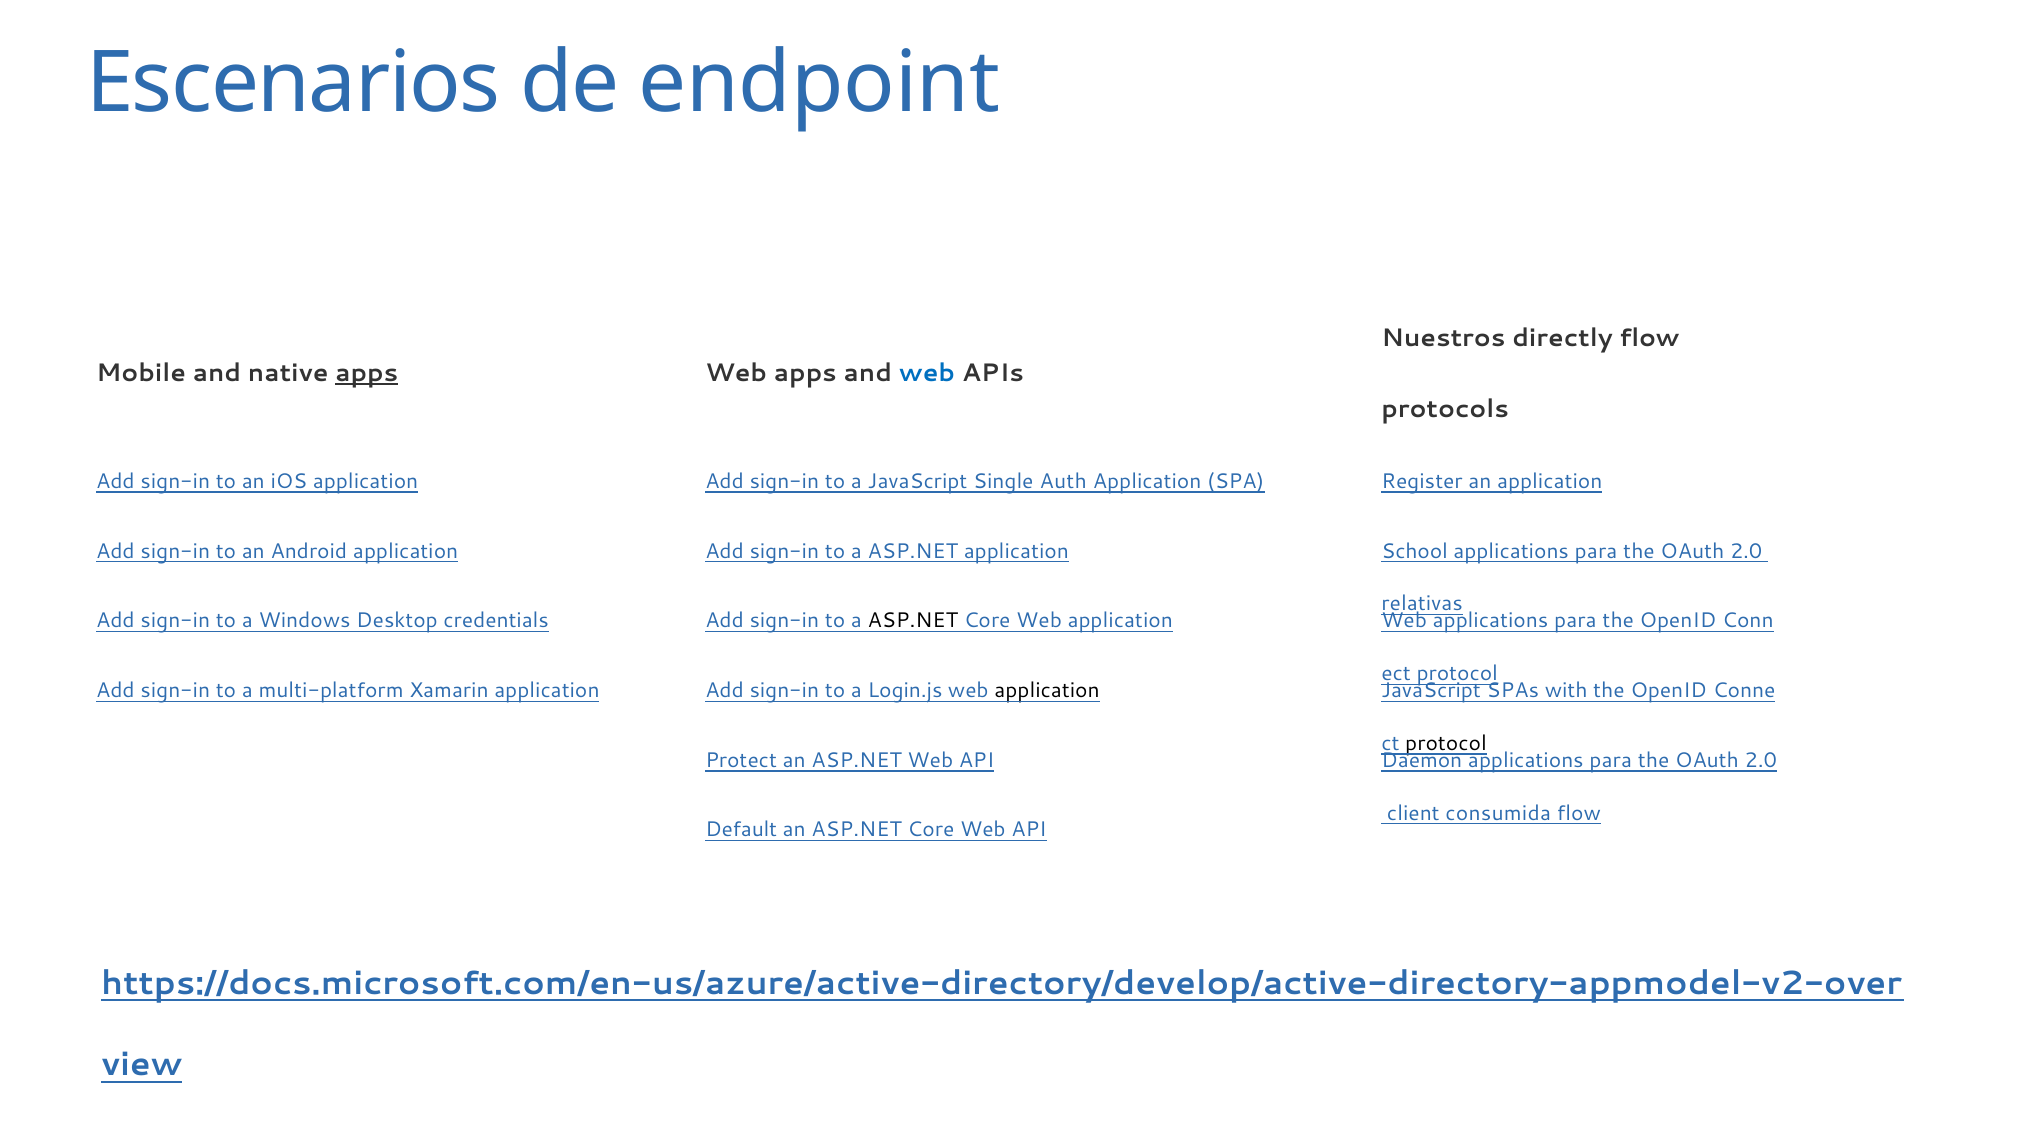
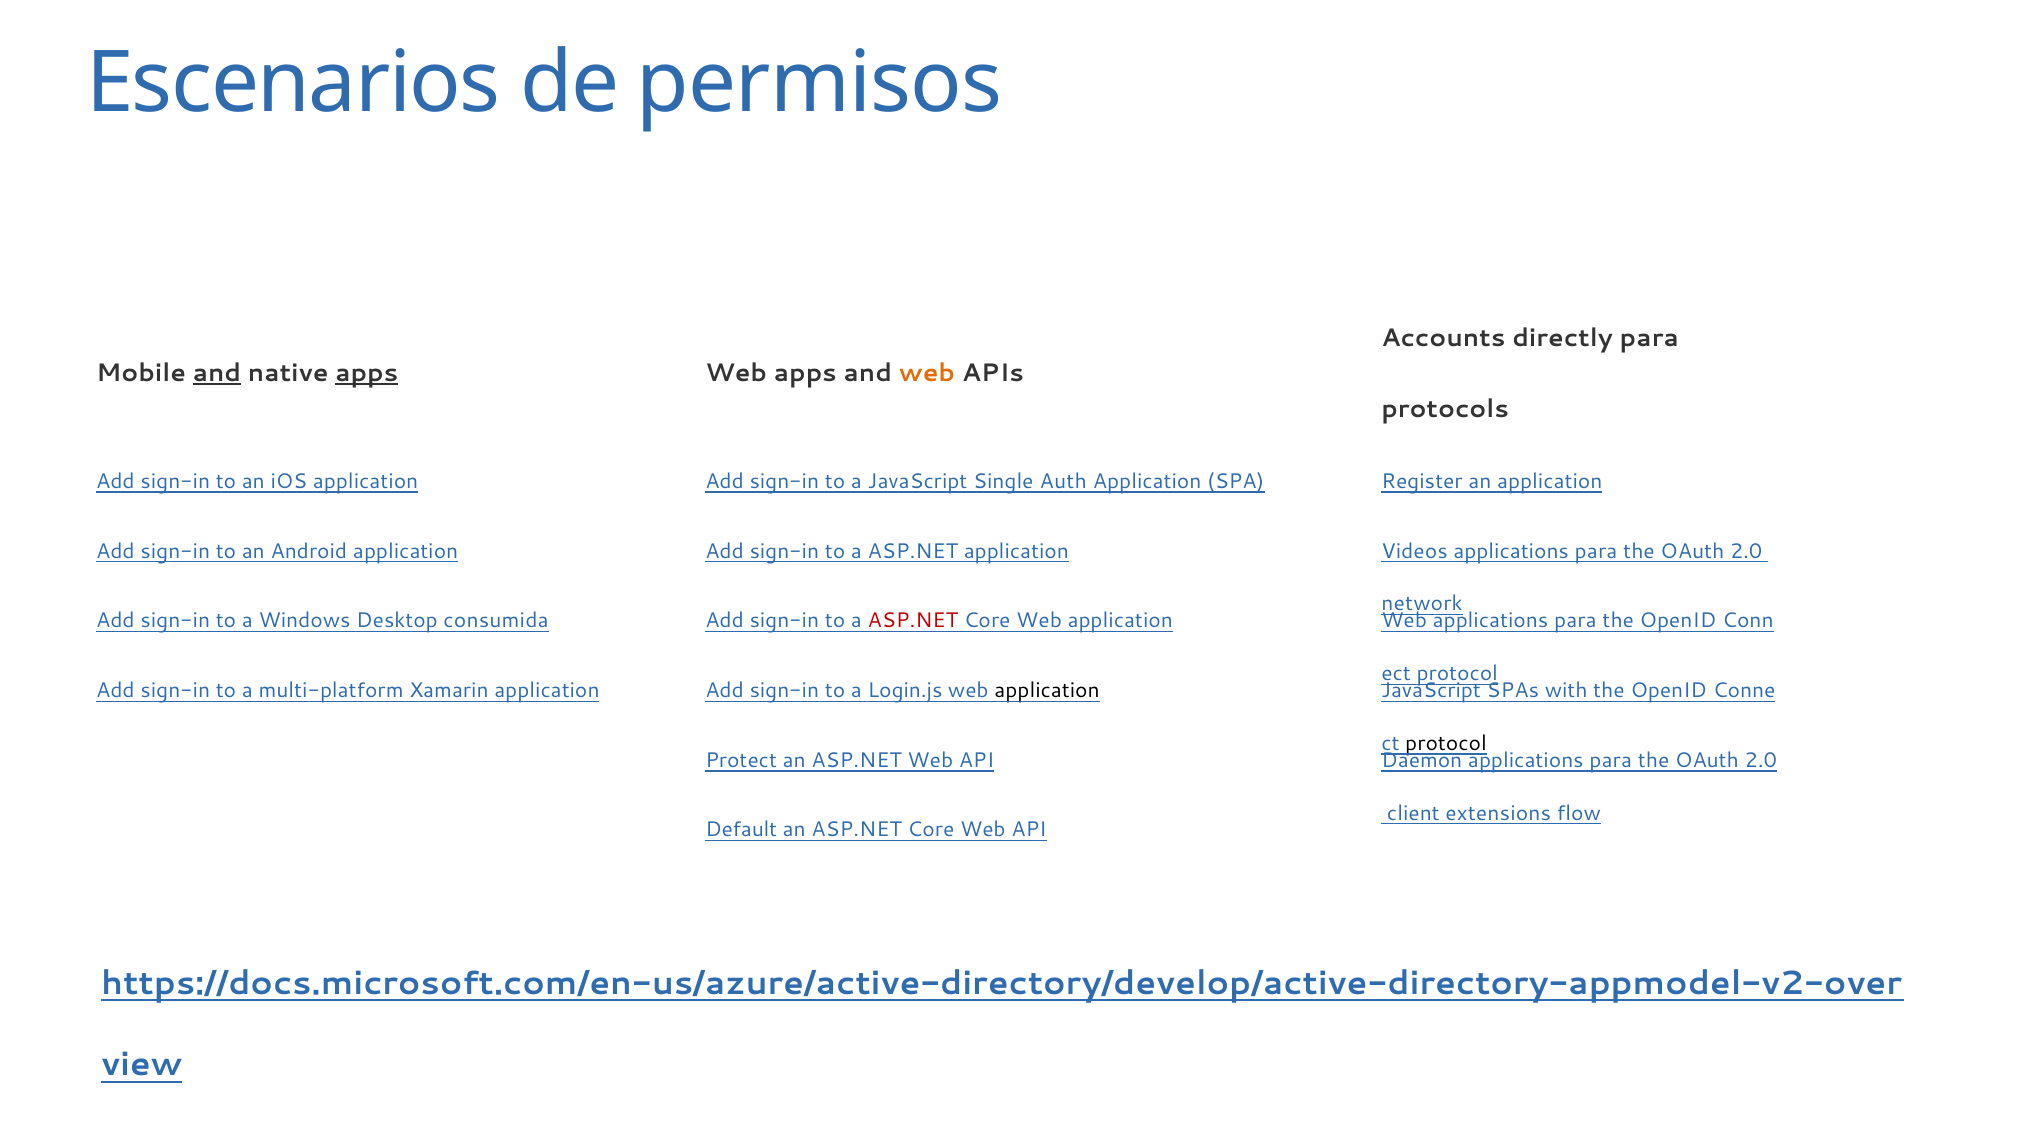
endpoint: endpoint -> permisos (820, 84)
Nuestros: Nuestros -> Accounts (1443, 338)
directly flow: flow -> para (1649, 338)
and underline: none -> present (217, 373)
web colour: blue -> orange (927, 373)
School: School -> Videos (1415, 551)
relativas: relativas -> network (1422, 604)
credentials: credentials -> consumida (496, 621)
ASP.NET colour: black -> red (913, 621)
consumida: consumida -> extensions (1498, 813)
